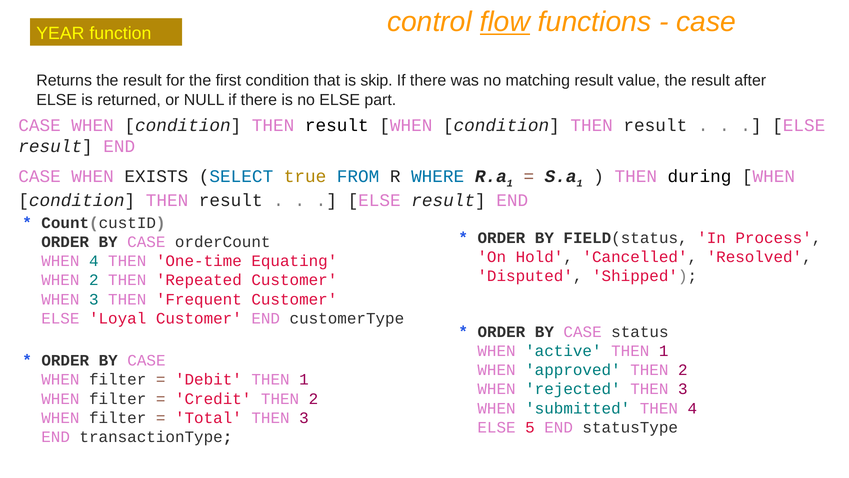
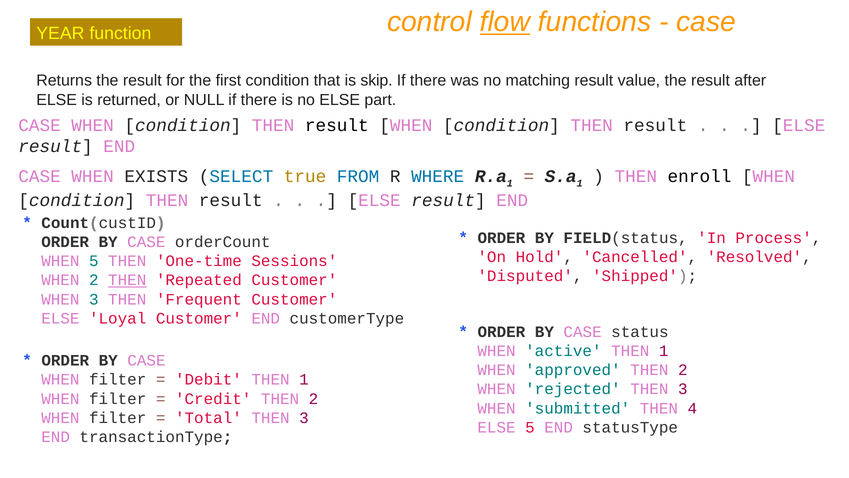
during: during -> enroll (700, 176)
WHEN 4: 4 -> 5 (94, 261)
Equating: Equating -> Sessions (294, 261)
THEN underline: none -> present (127, 280)
